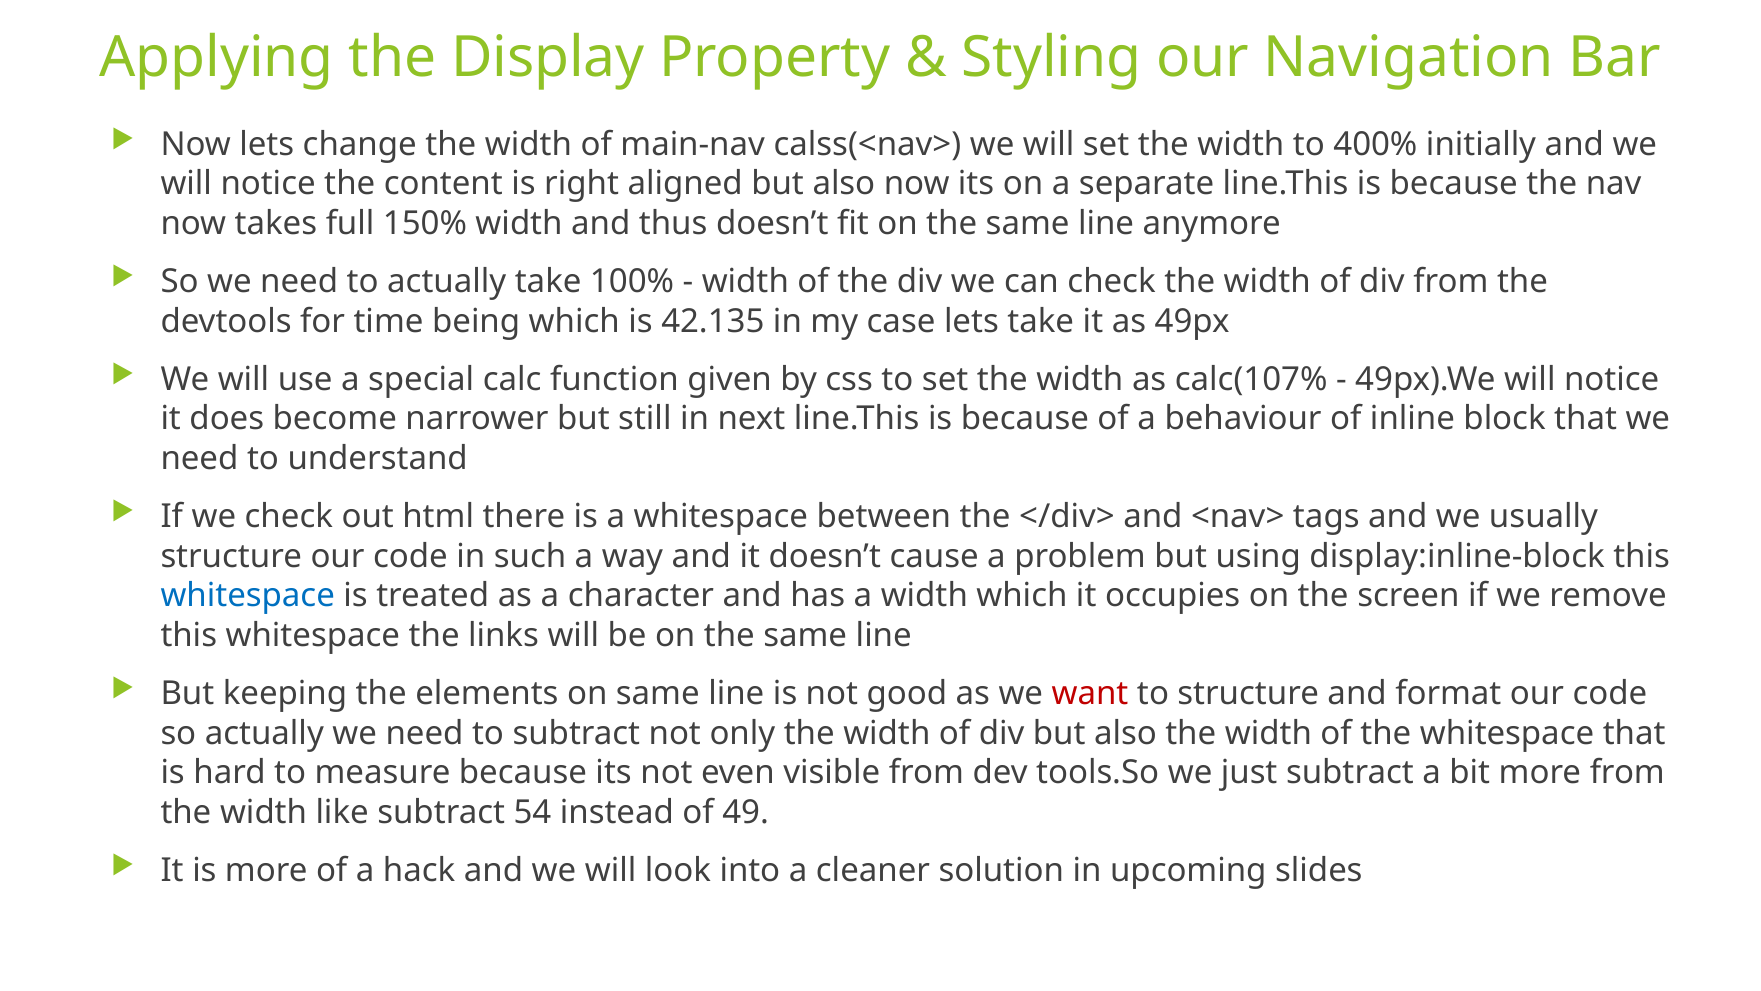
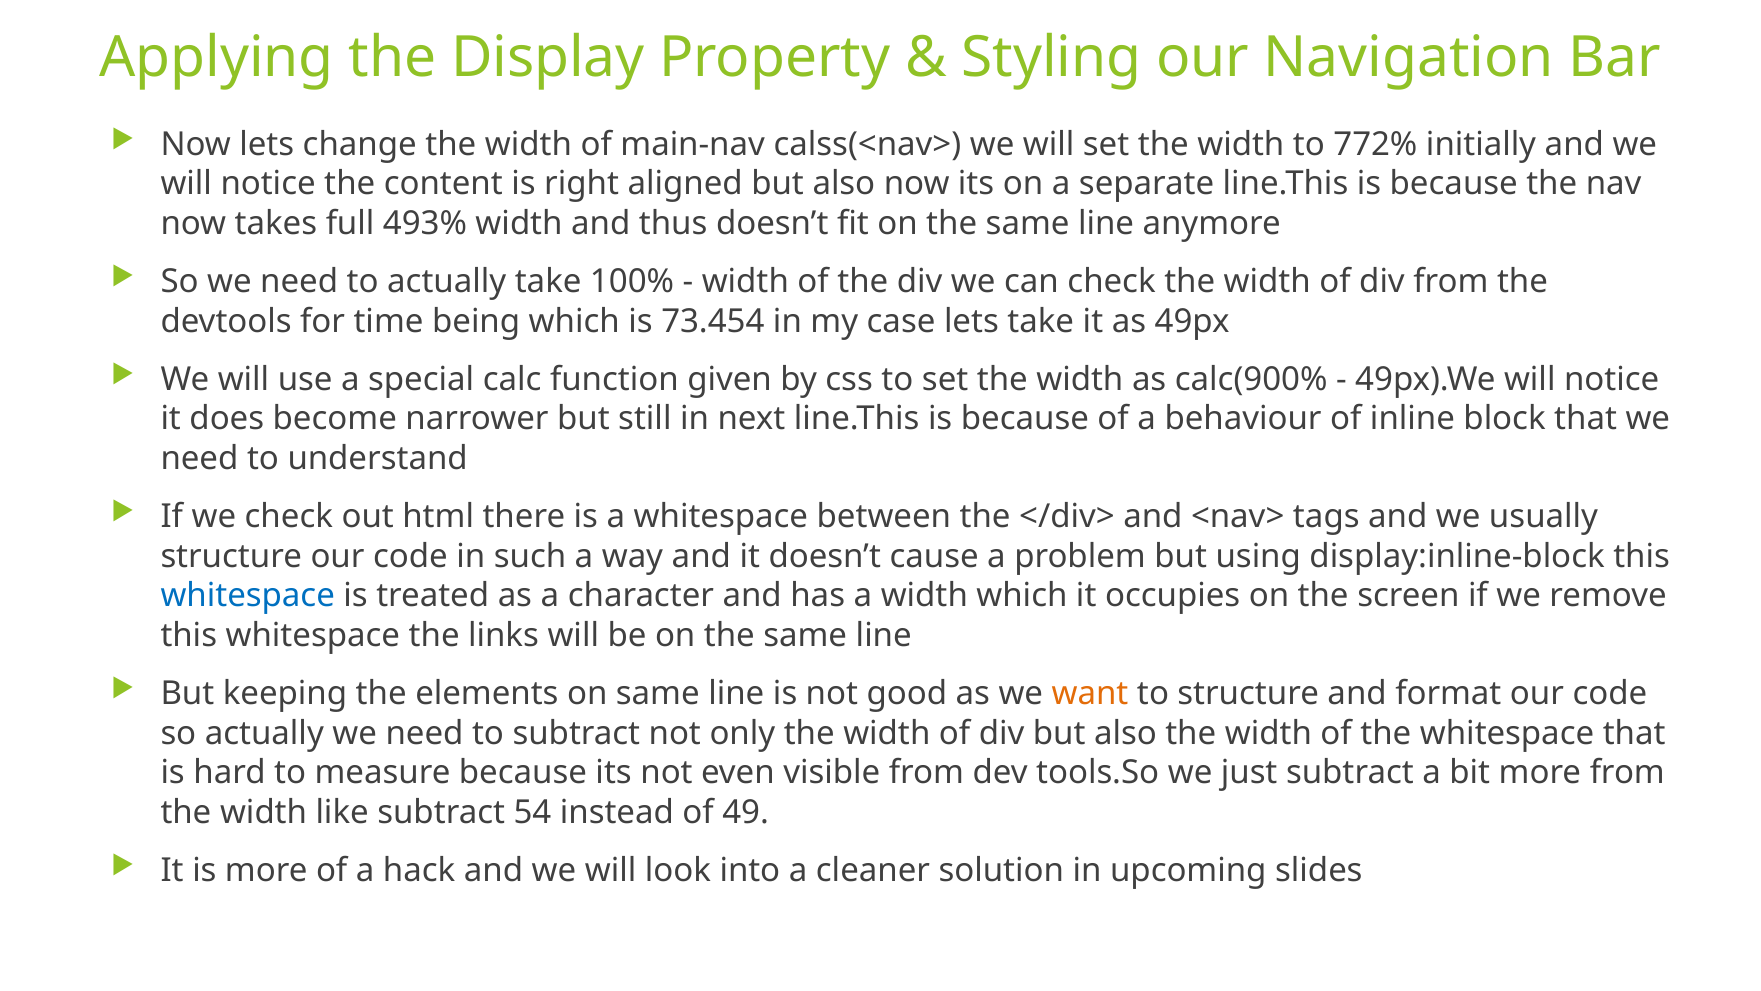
400%: 400% -> 772% (1375, 144)
150%: 150% -> 493% (425, 224)
42.135: 42.135 -> 73.454 (713, 321)
calc(107%: calc(107% -> calc(900% (1251, 379)
want colour: red -> orange (1090, 693)
